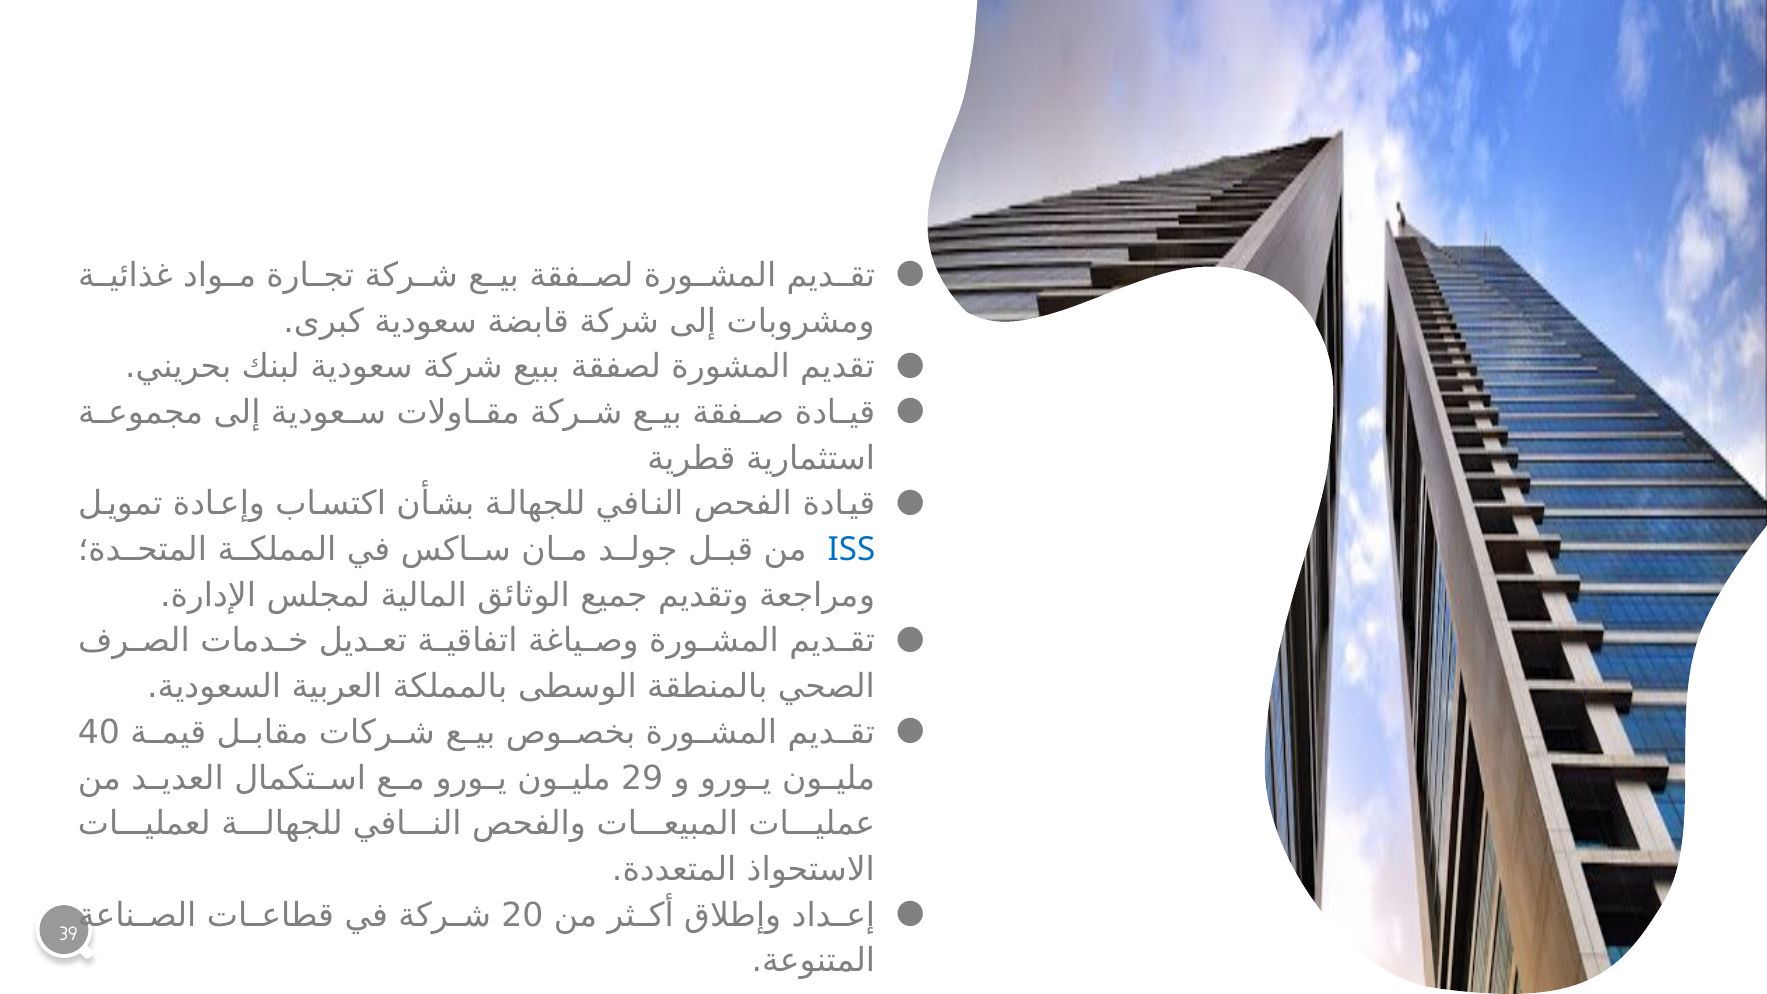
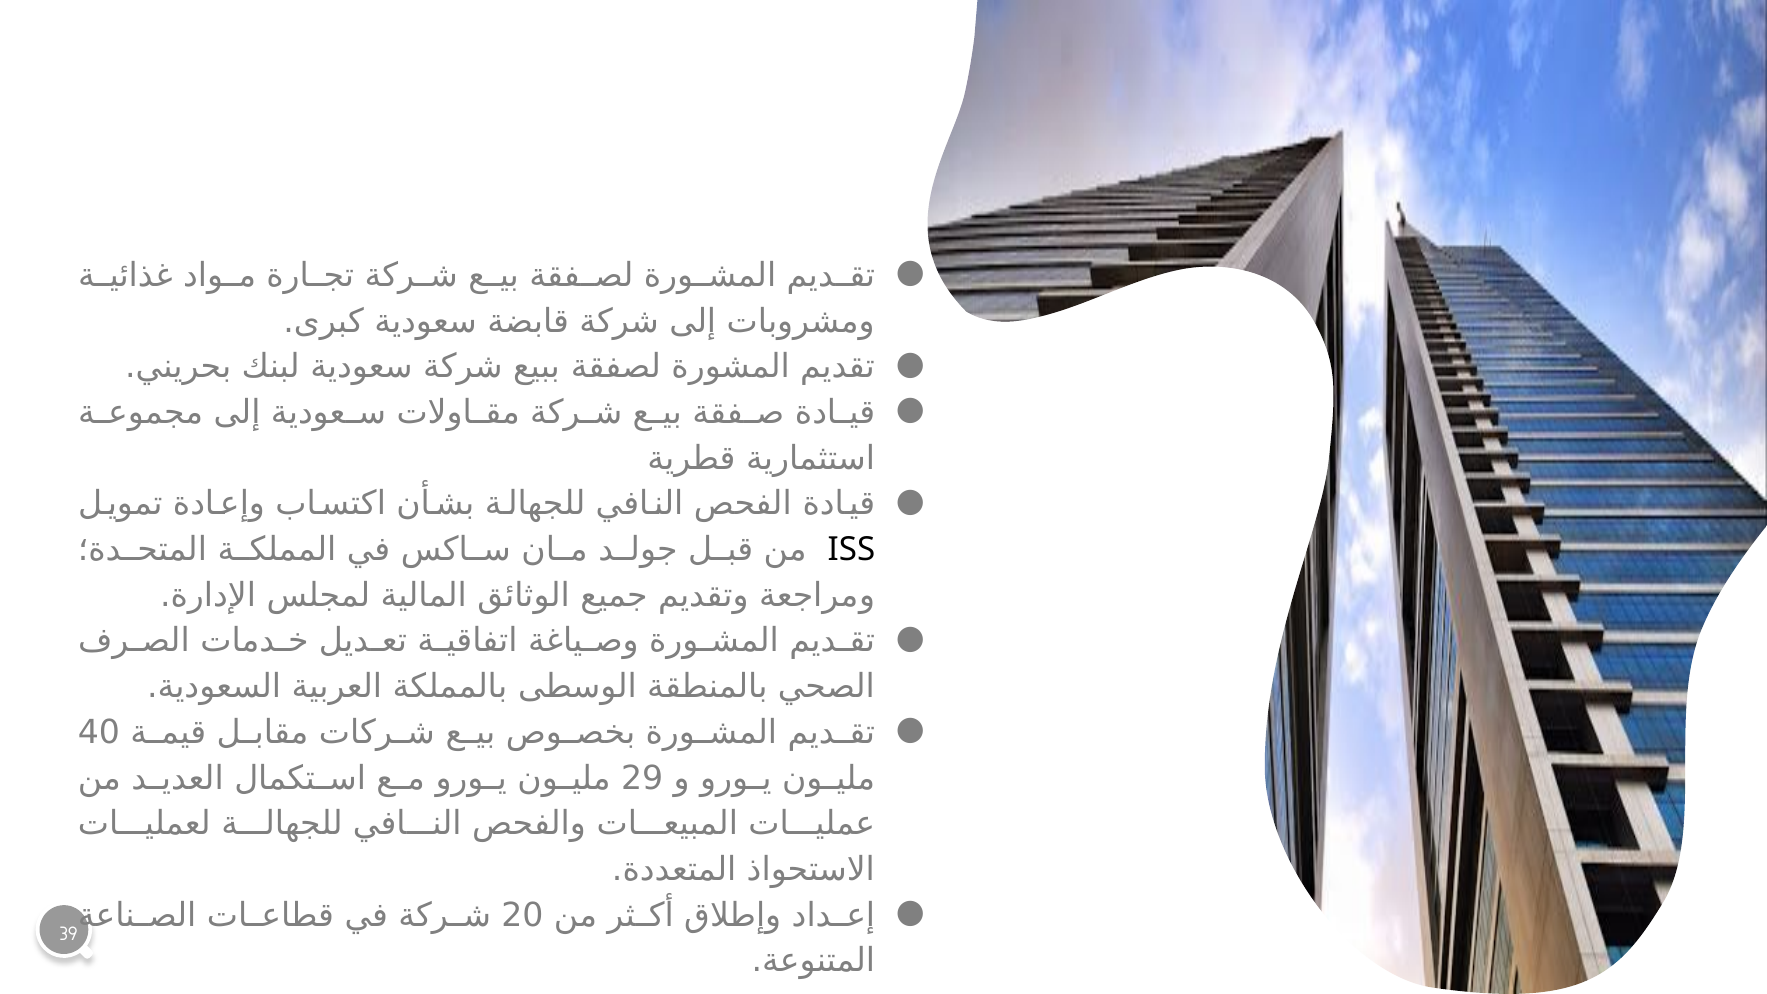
ISS colour: blue -> black (851, 550)
